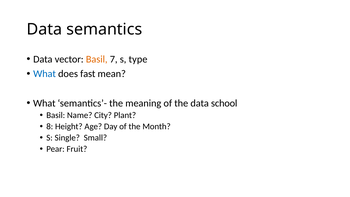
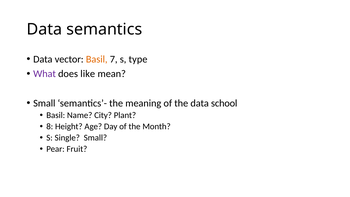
What colour: blue -> purple (45, 74)
fast: fast -> like (88, 74)
What: What -> Small (44, 103)
